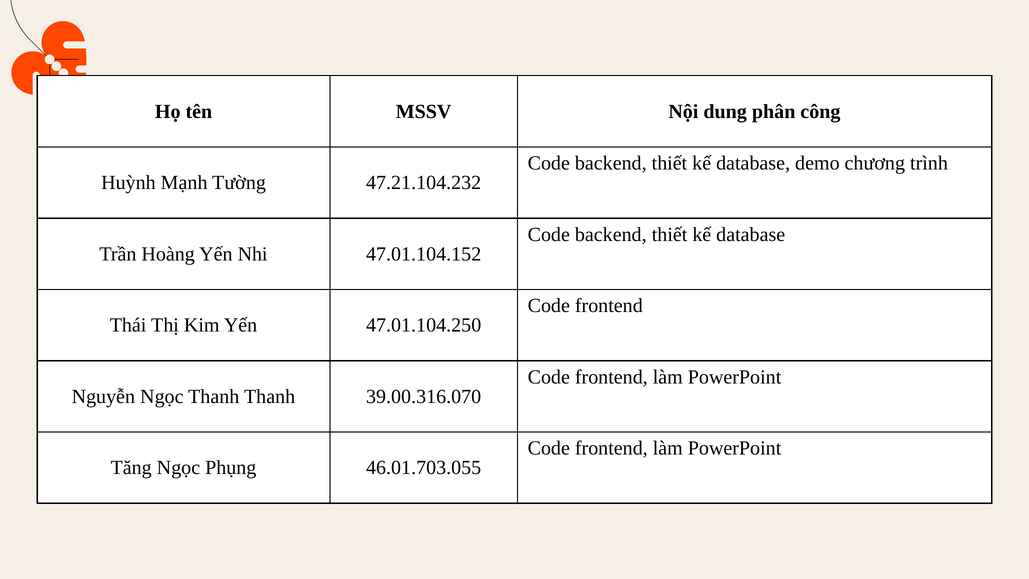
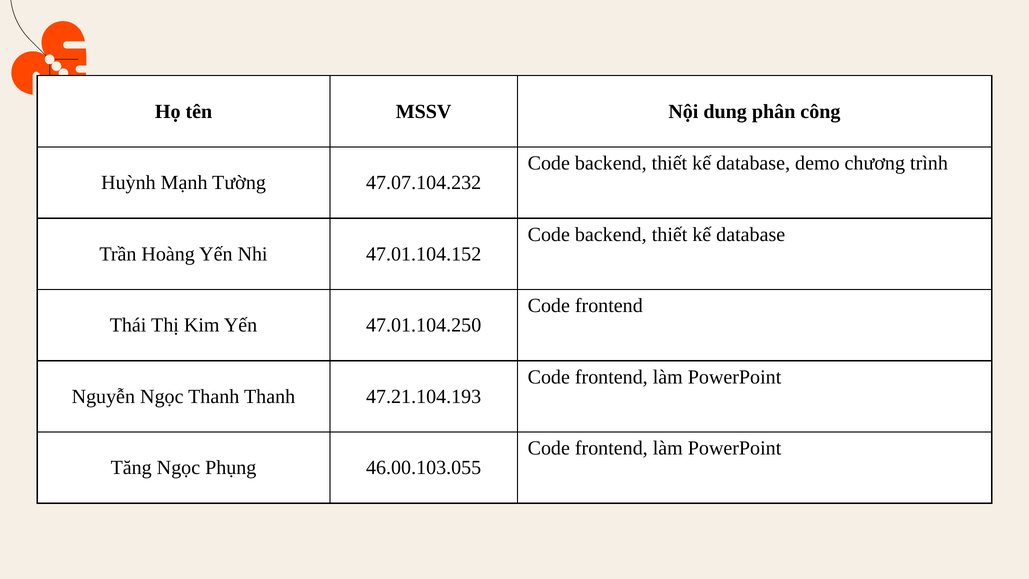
47.21.104.232: 47.21.104.232 -> 47.07.104.232 (424, 183)
39.00.316.070: 39.00.316.070 -> 47.21.104.193 (424, 396)
46.01.703.055: 46.01.703.055 -> 46.00.103.055 (424, 468)
